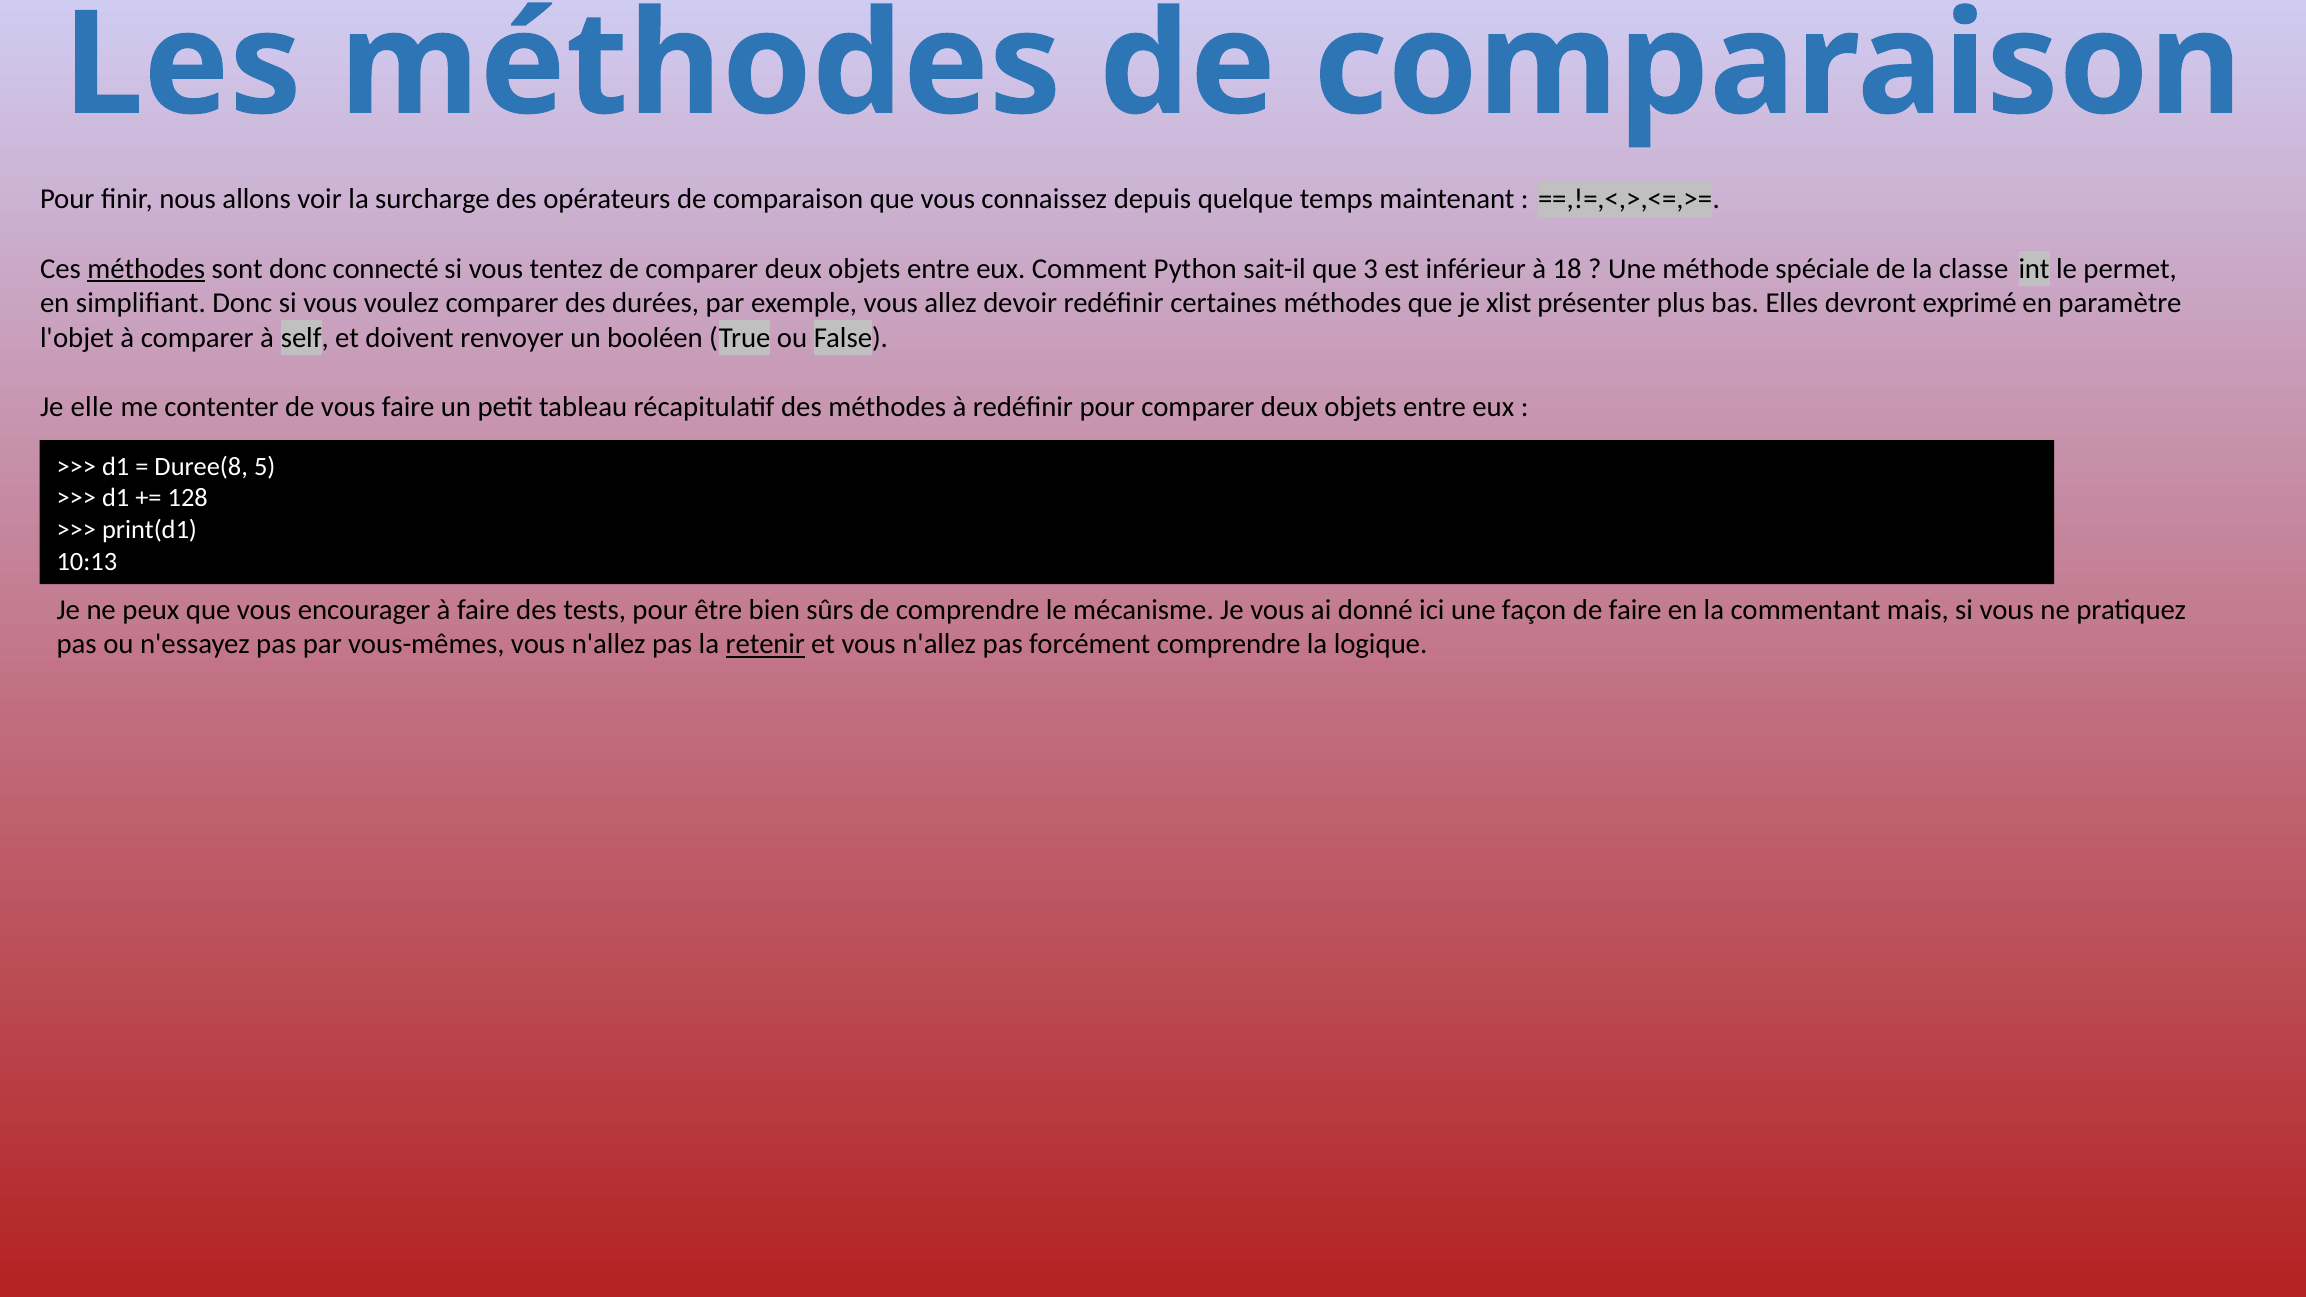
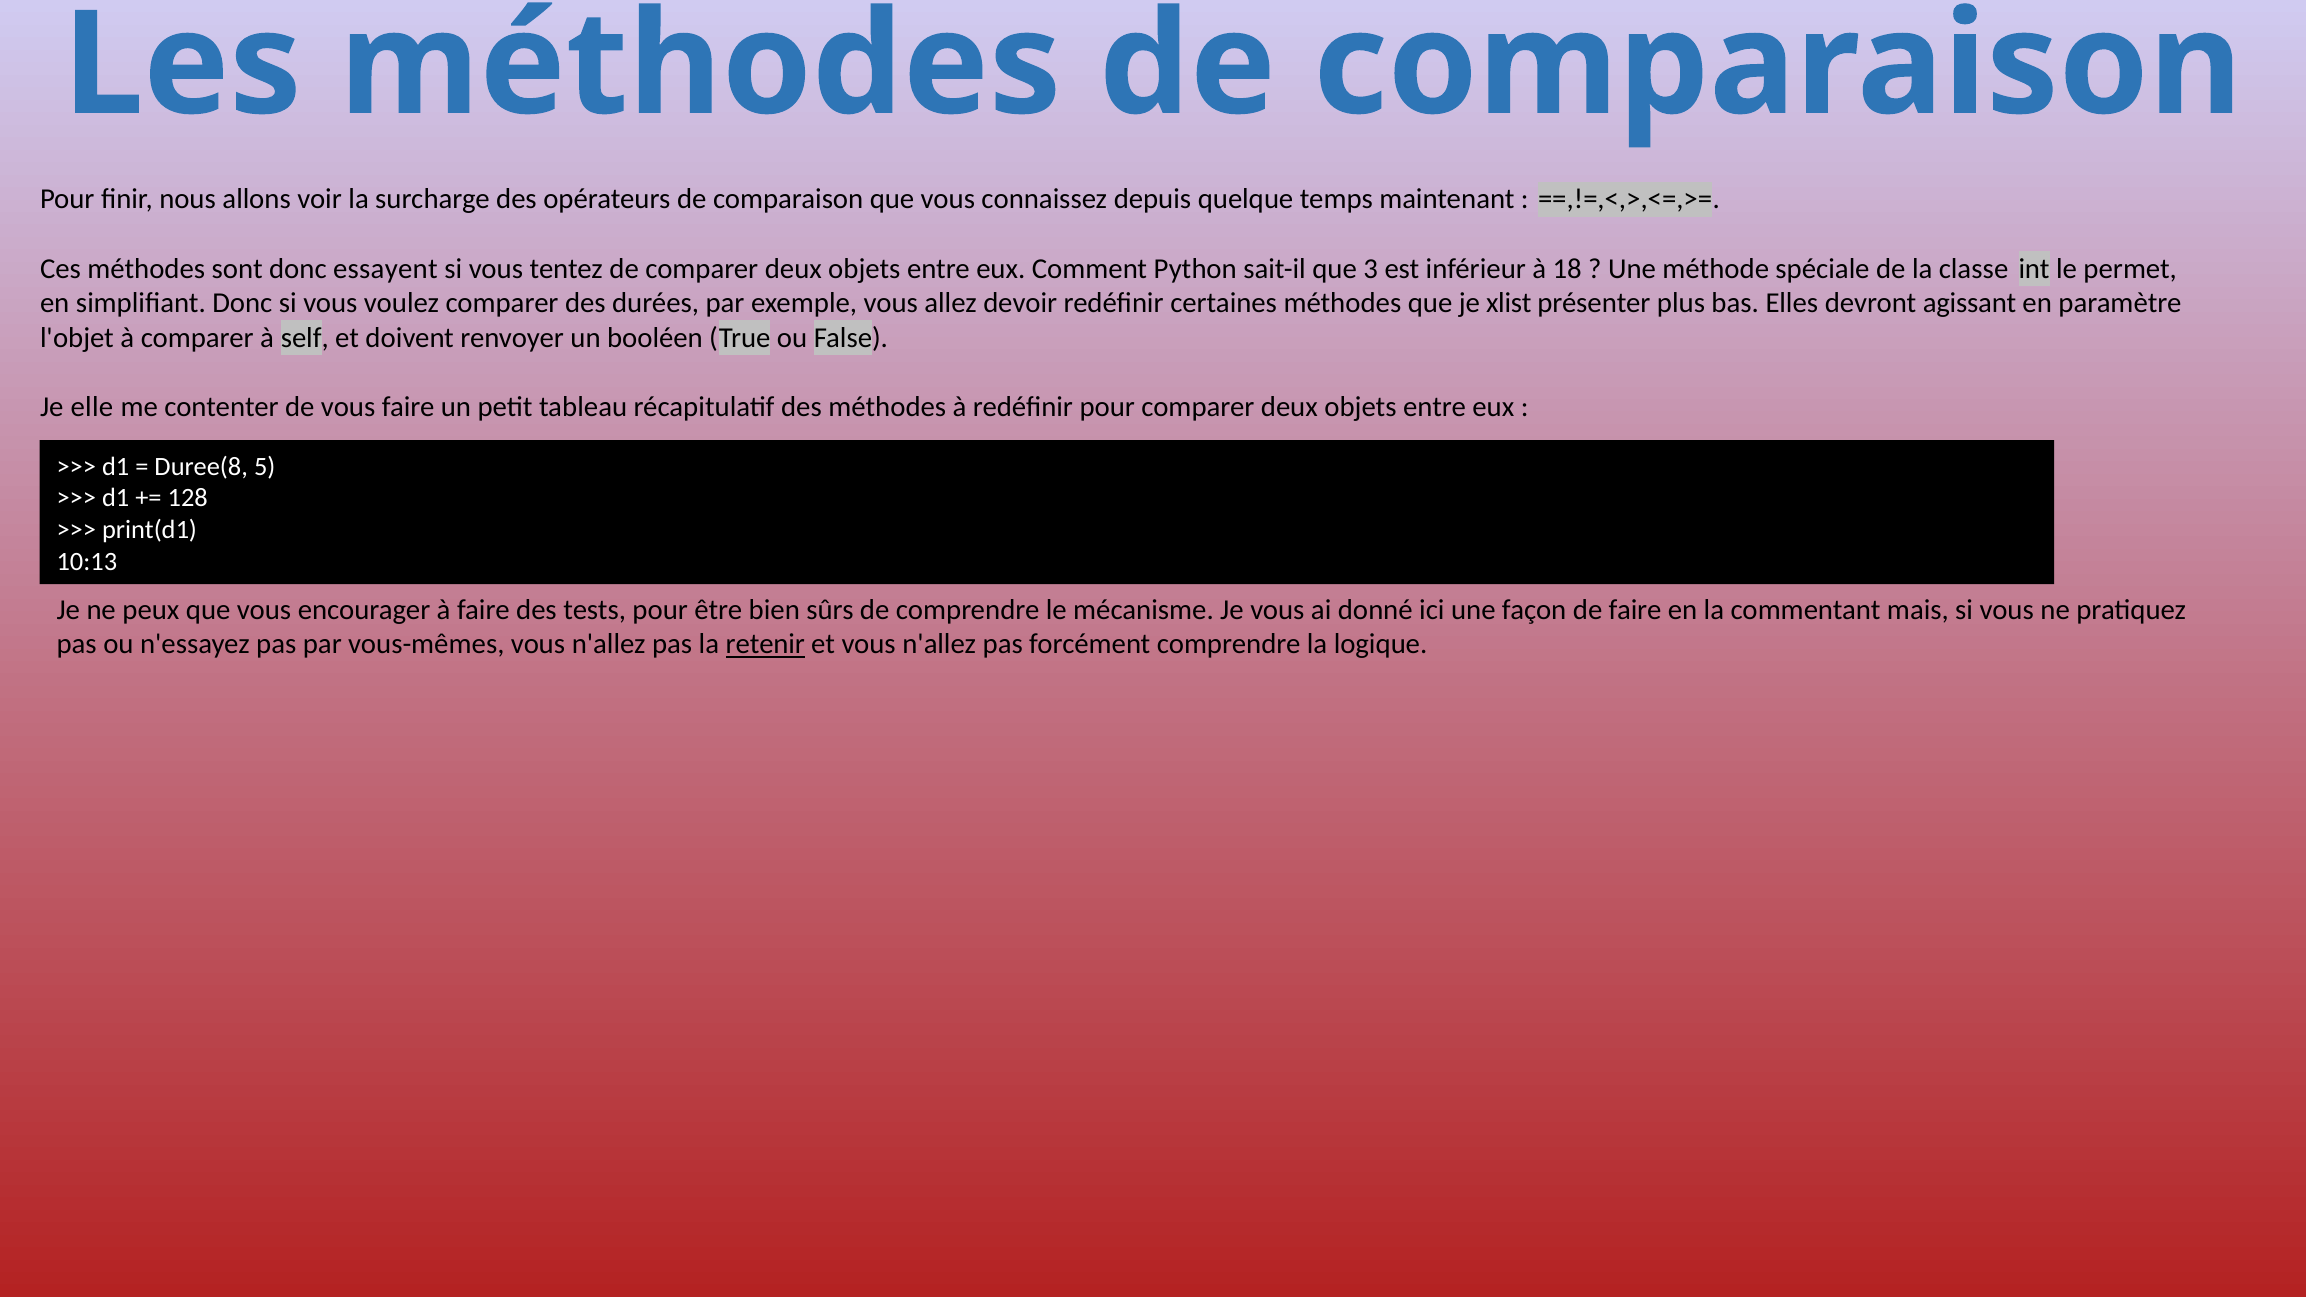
méthodes underline: present -> none (146, 269)
connecté: connecté -> essayent (385, 269)
exprimé: exprimé -> agissant (1970, 303)
